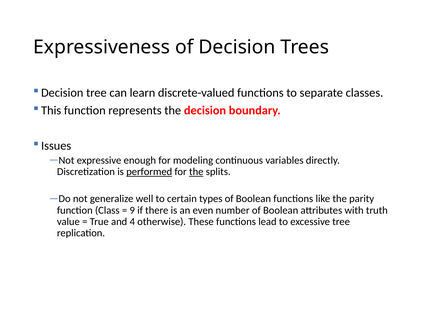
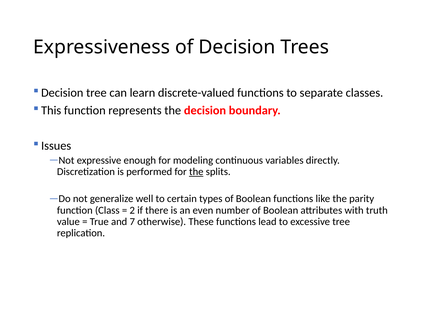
performed underline: present -> none (149, 172)
9: 9 -> 2 (132, 211)
4: 4 -> 7 (132, 222)
